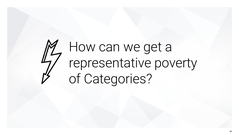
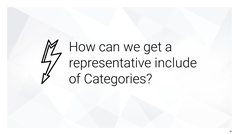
poverty: poverty -> include (176, 63)
